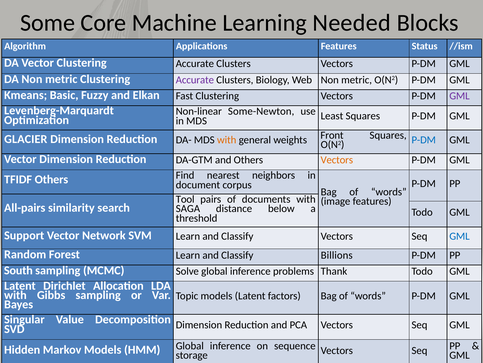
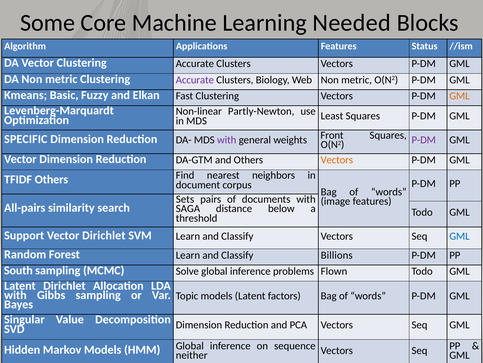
GML colour: purple -> orange (460, 96)
Some-Newton: Some-Newton -> Partly-Newton (261, 111)
GLACIER: GLACIER -> SPECIFIC (26, 139)
with colour: orange -> purple (227, 140)
P-DM colour: blue -> purple (424, 140)
Tool: Tool -> Sets (185, 199)
Vector Network: Network -> Dirichlet (104, 235)
Thank: Thank -> Flown (334, 271)
storage: storage -> neither (192, 355)
